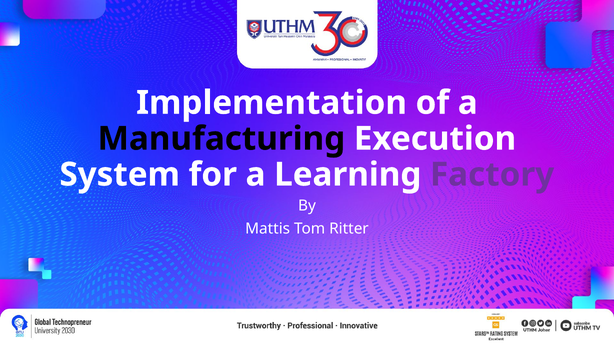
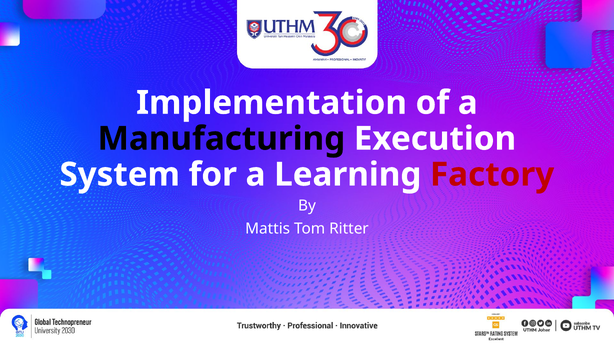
Factory colour: purple -> red (492, 175)
